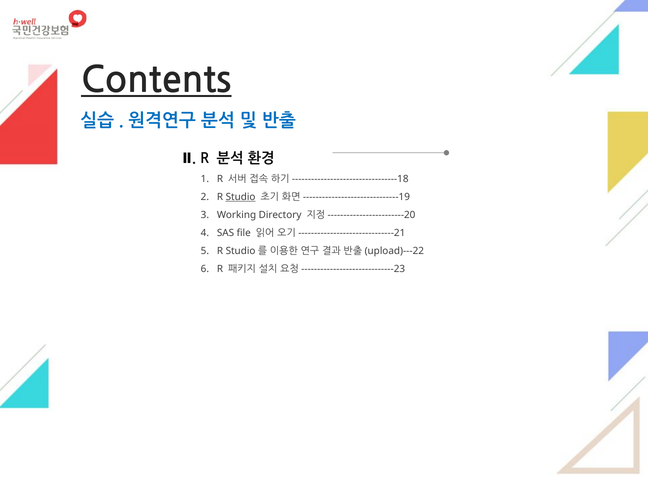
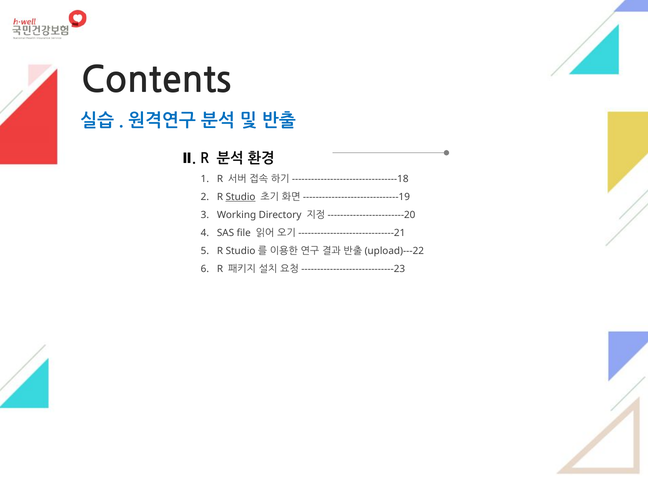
Contents underline: present -> none (156, 81)
